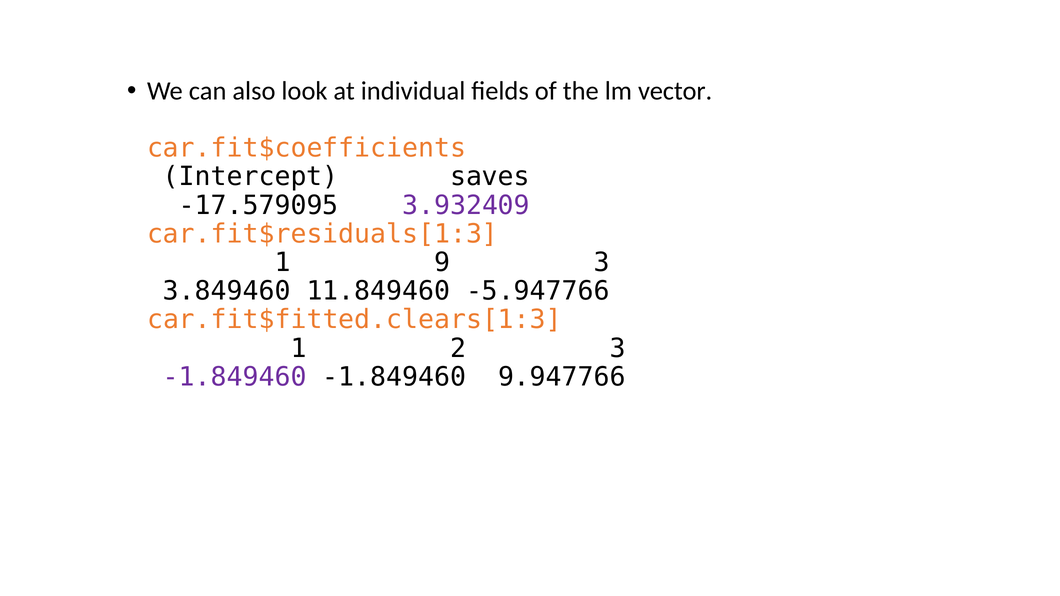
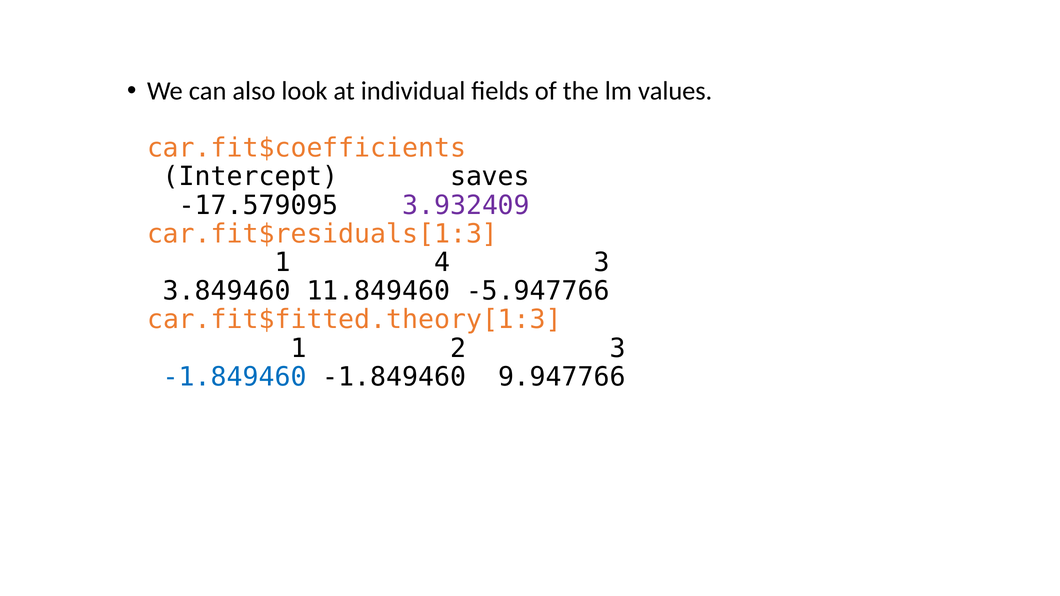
vector: vector -> values (675, 91)
9: 9 -> 4 (442, 263)
car.fit$fitted.clears[1:3: car.fit$fitted.clears[1:3 -> car.fit$fitted.theory[1:3 (354, 320)
-1.849460 colour: purple -> blue (235, 377)
